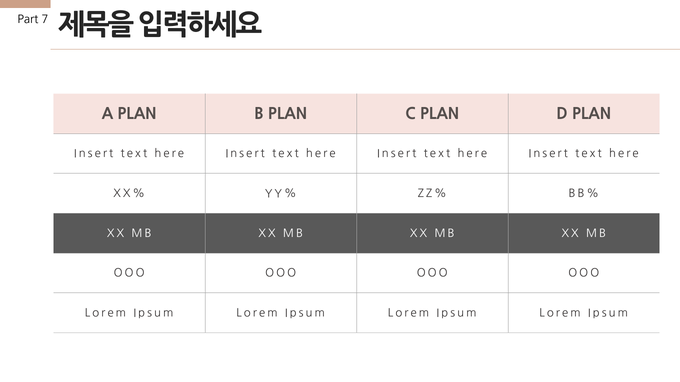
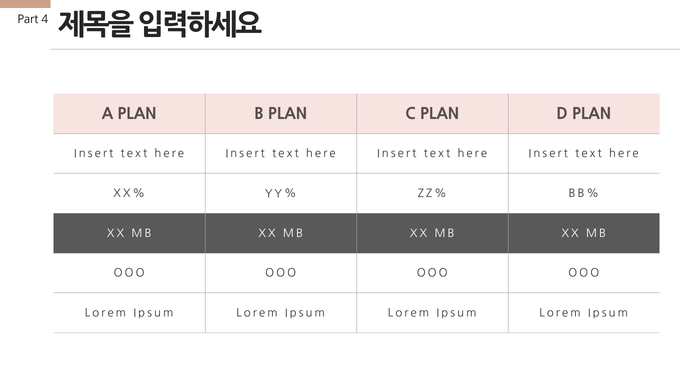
7: 7 -> 4 (45, 20)
